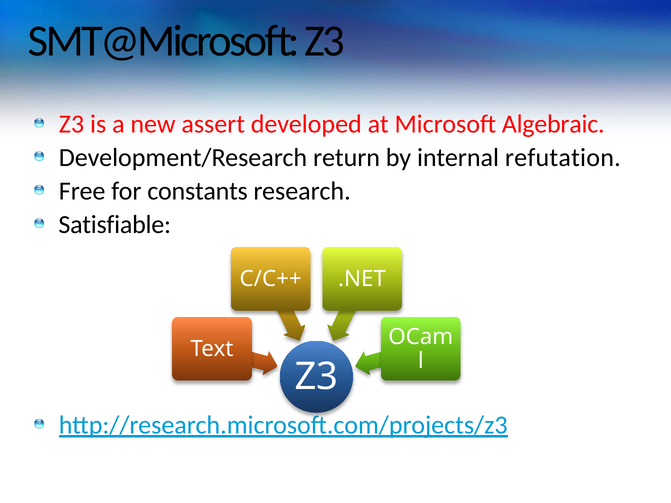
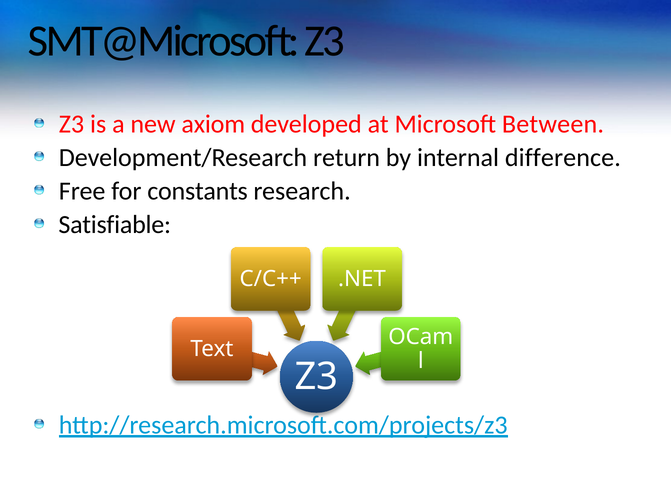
assert: assert -> axiom (213, 124)
Algebraic: Algebraic -> Between (553, 124)
refutation: refutation -> difference (563, 158)
